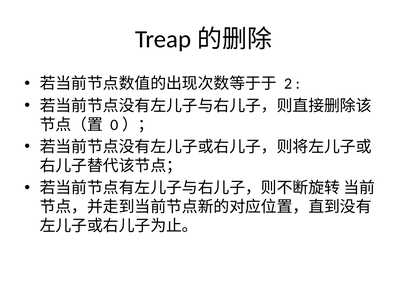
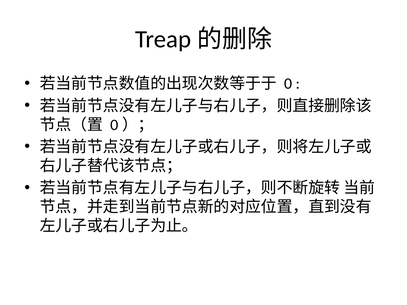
2: 2 -> 0 (288, 84)
